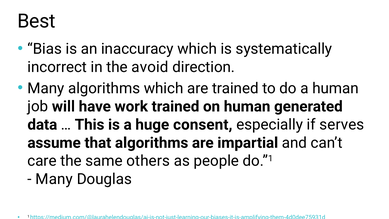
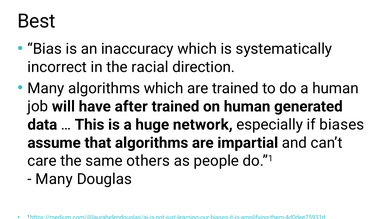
avoid: avoid -> racial (150, 67)
work: work -> after (131, 106)
consent: consent -> network (203, 125)
serves: serves -> biases (342, 125)
